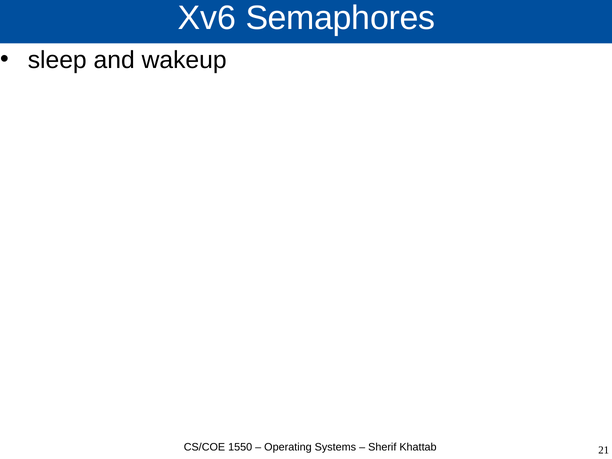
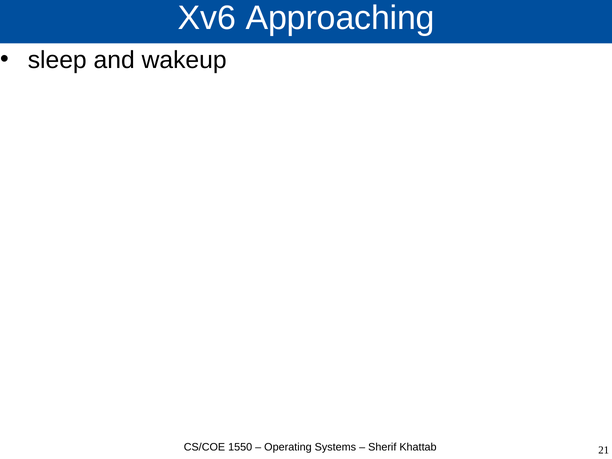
Semaphores: Semaphores -> Approaching (340, 18)
